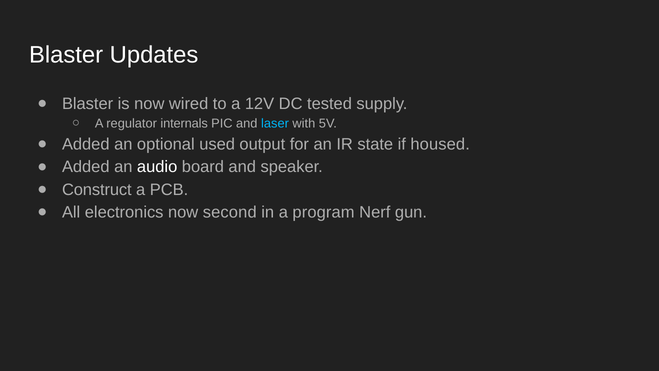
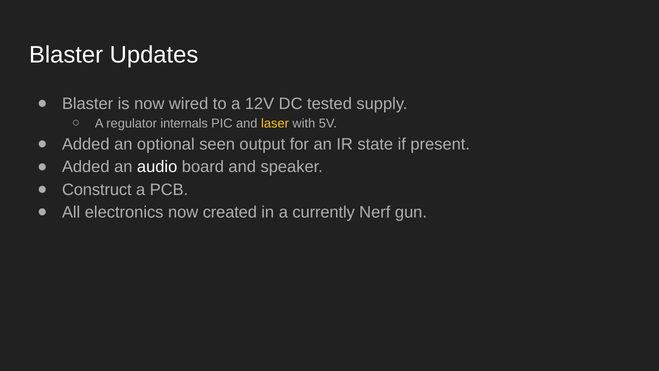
laser colour: light blue -> yellow (275, 123)
used: used -> seen (217, 144)
housed: housed -> present (440, 144)
second: second -> created (230, 212)
program: program -> currently (324, 212)
